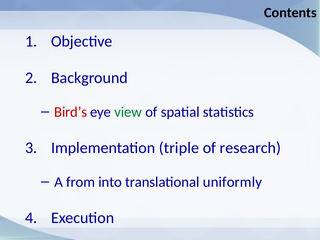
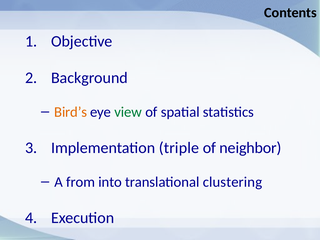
Bird’s colour: red -> orange (71, 112)
research: research -> neighbor (250, 148)
uniformly: uniformly -> clustering (232, 182)
